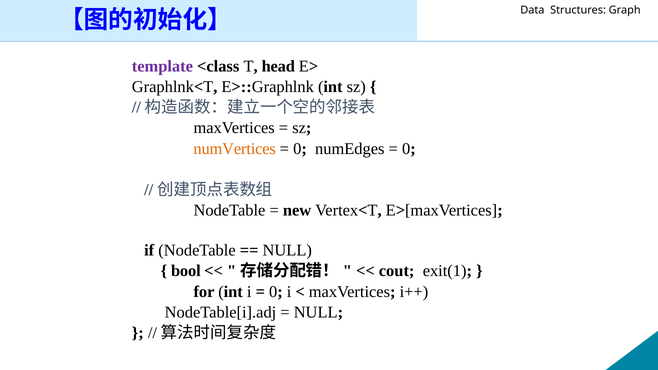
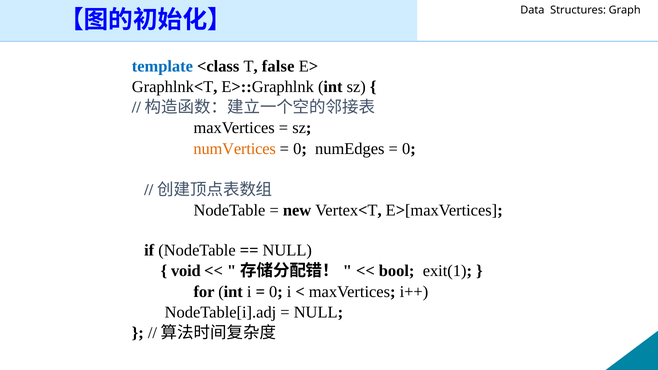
template colour: purple -> blue (162, 66)
head: head -> false (278, 66)
bool: bool -> void (186, 271)
cout: cout -> bool (397, 271)
